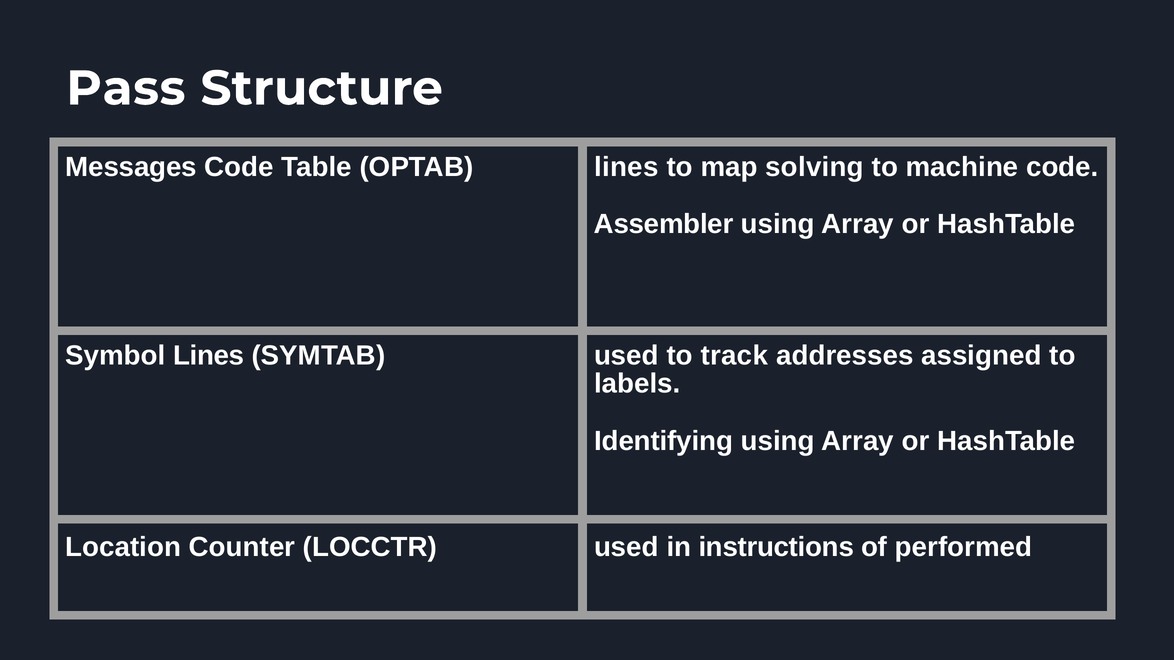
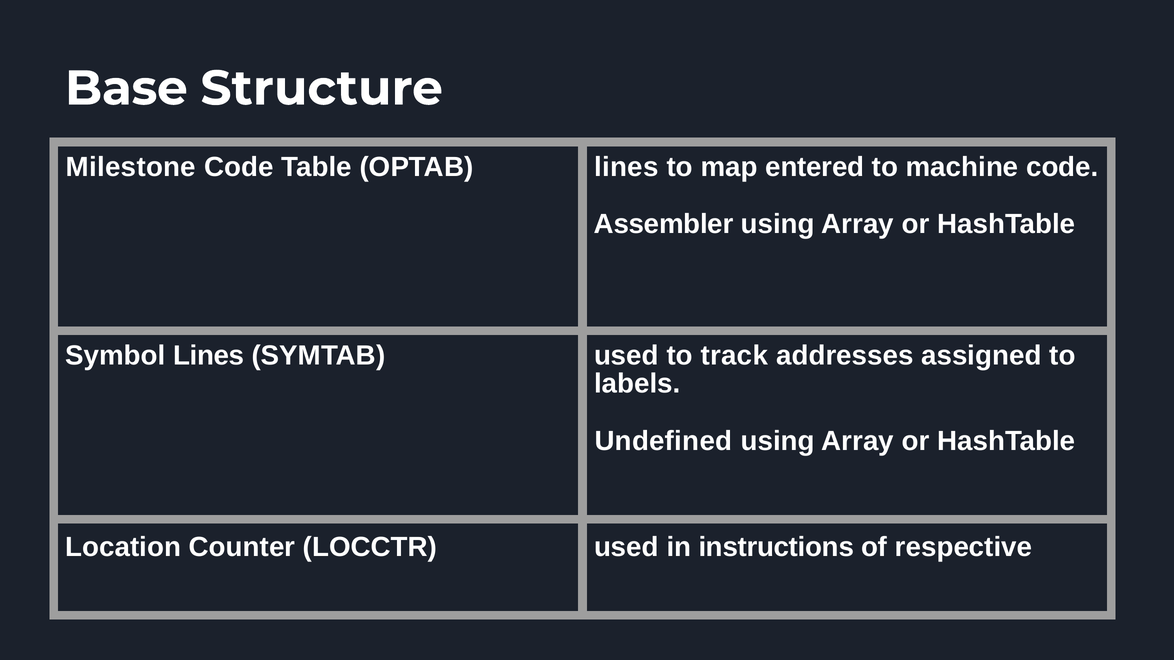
Pass: Pass -> Base (126, 88)
Messages: Messages -> Milestone (131, 167)
solving: solving -> entered (815, 167)
Identifying: Identifying -> Undefined (663, 441)
performed: performed -> respective (964, 547)
